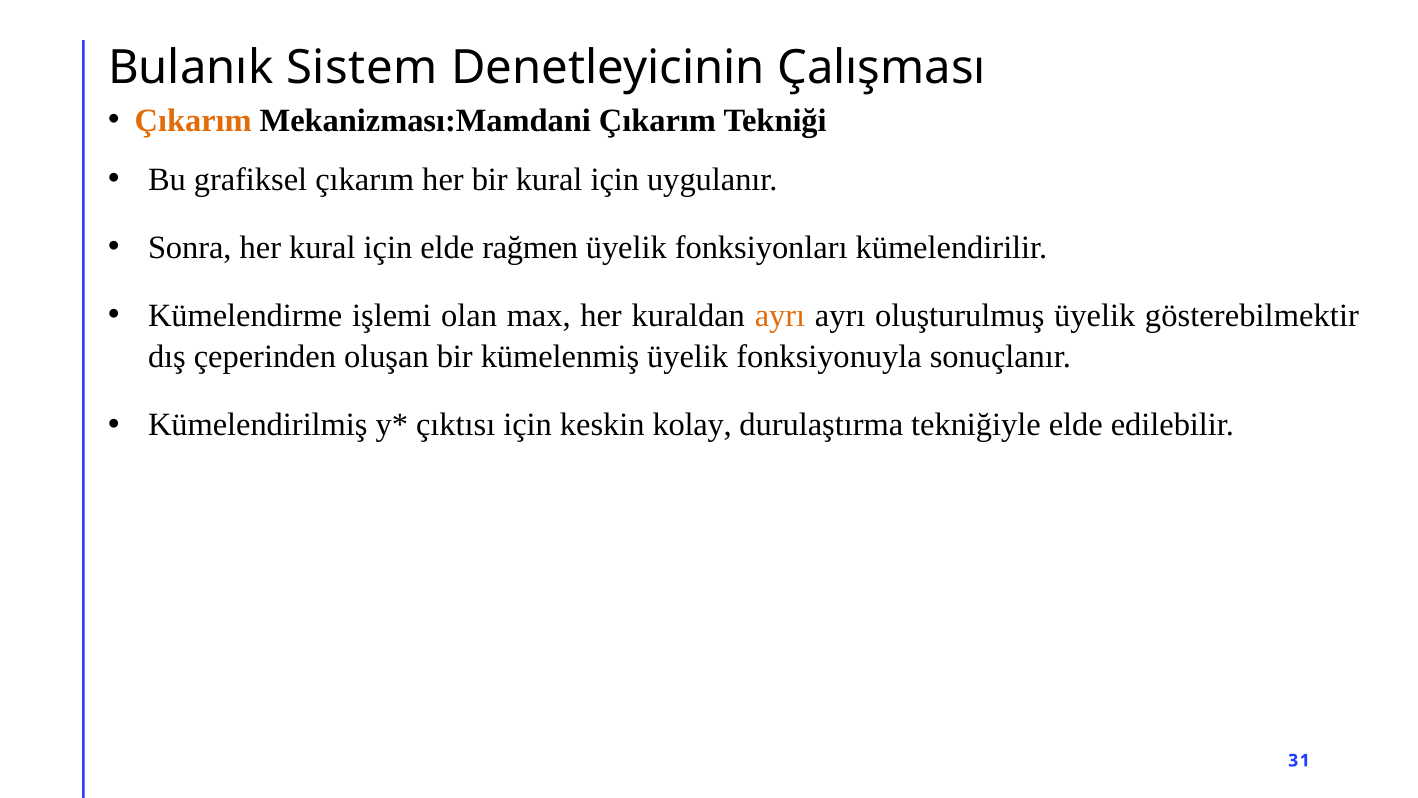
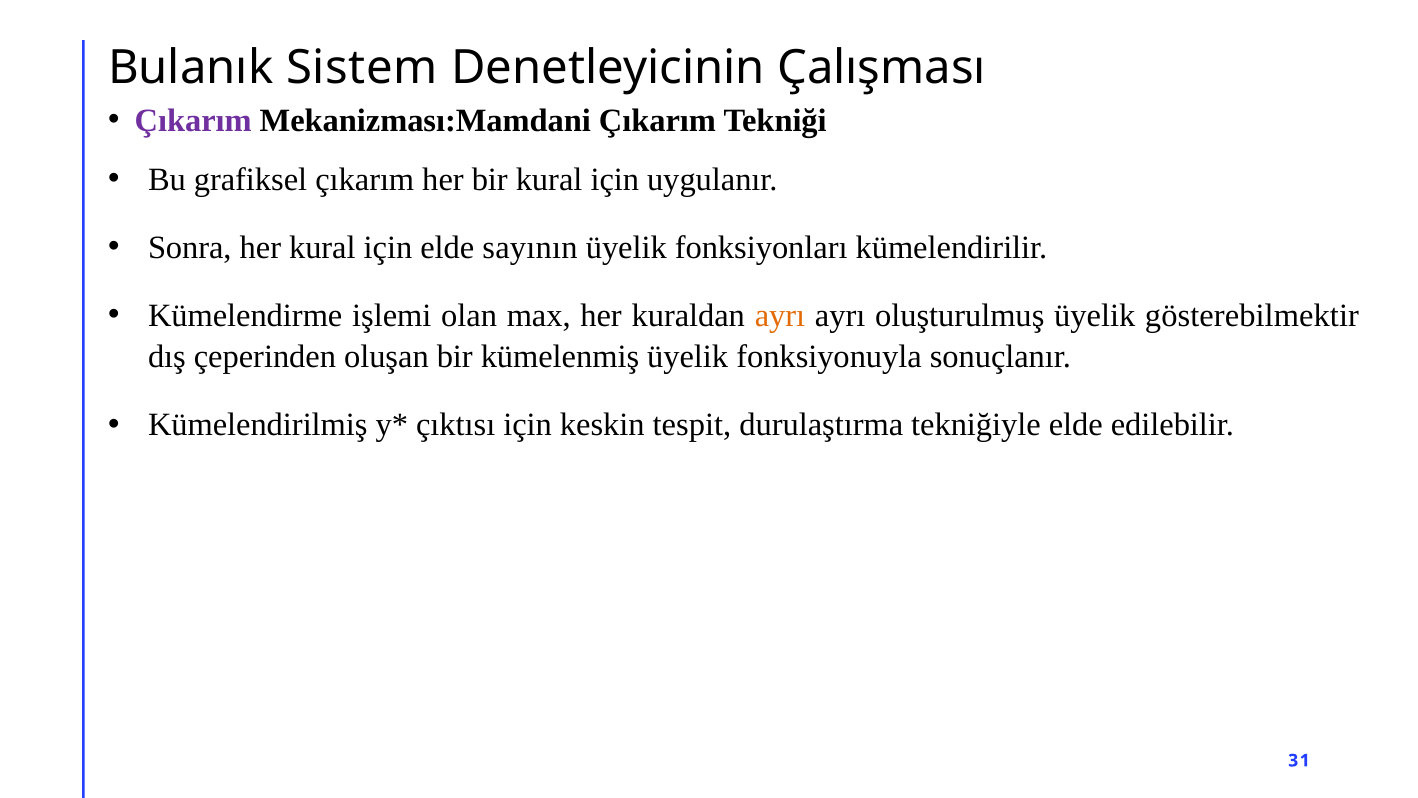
Çıkarım colour: orange -> purple (193, 121)
rağmen: rağmen -> sayının (530, 248)
kolay: kolay -> tespit (692, 425)
